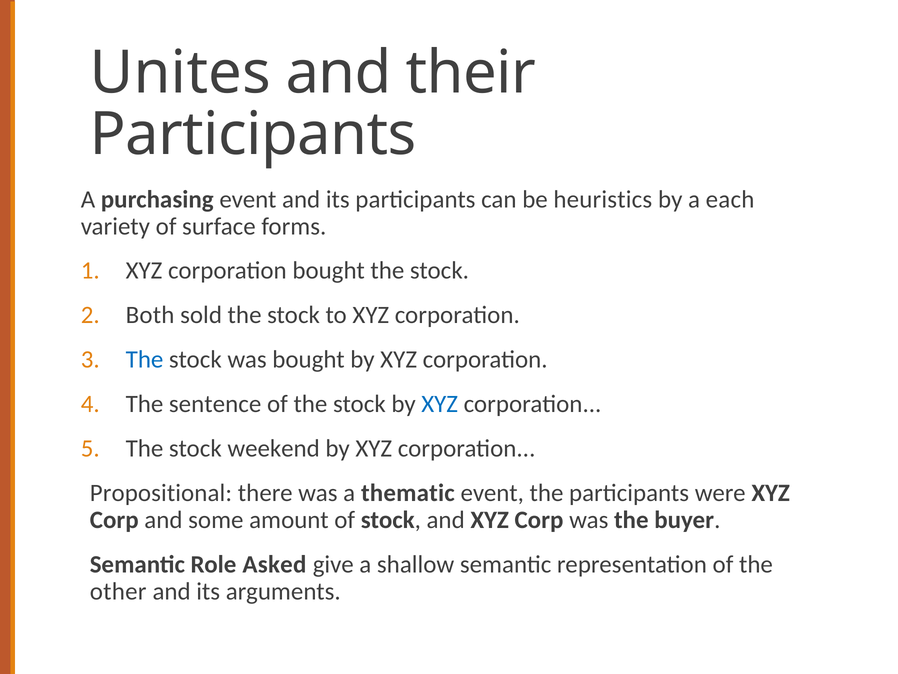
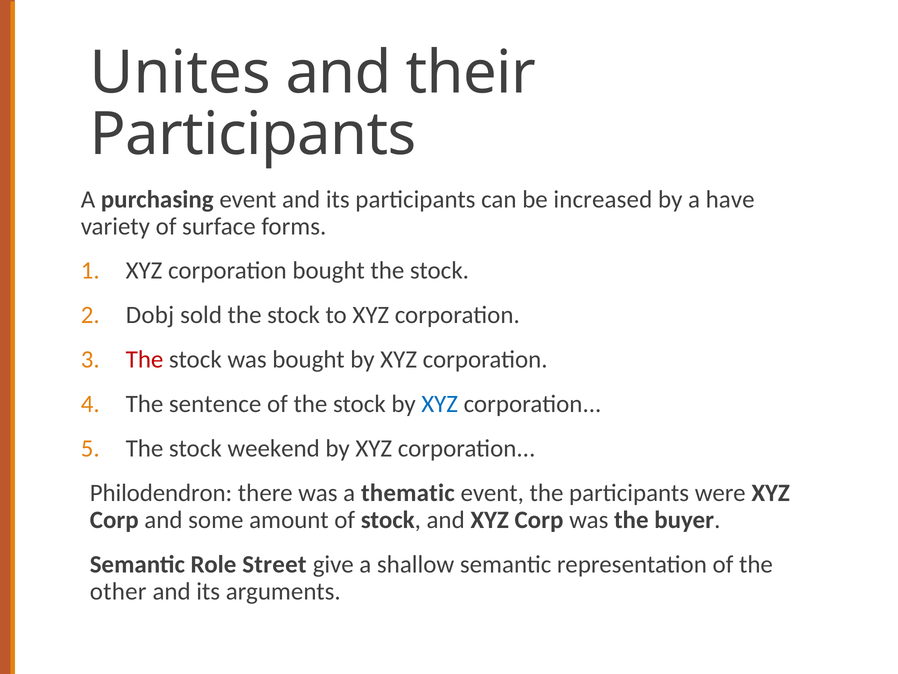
heuristics: heuristics -> increased (603, 199)
each: each -> have (730, 199)
Both: Both -> Dobj (150, 315)
The colour: blue -> red (145, 359)
Propositional: Propositional -> Philodendron (161, 493)
Asked: Asked -> Street (274, 564)
